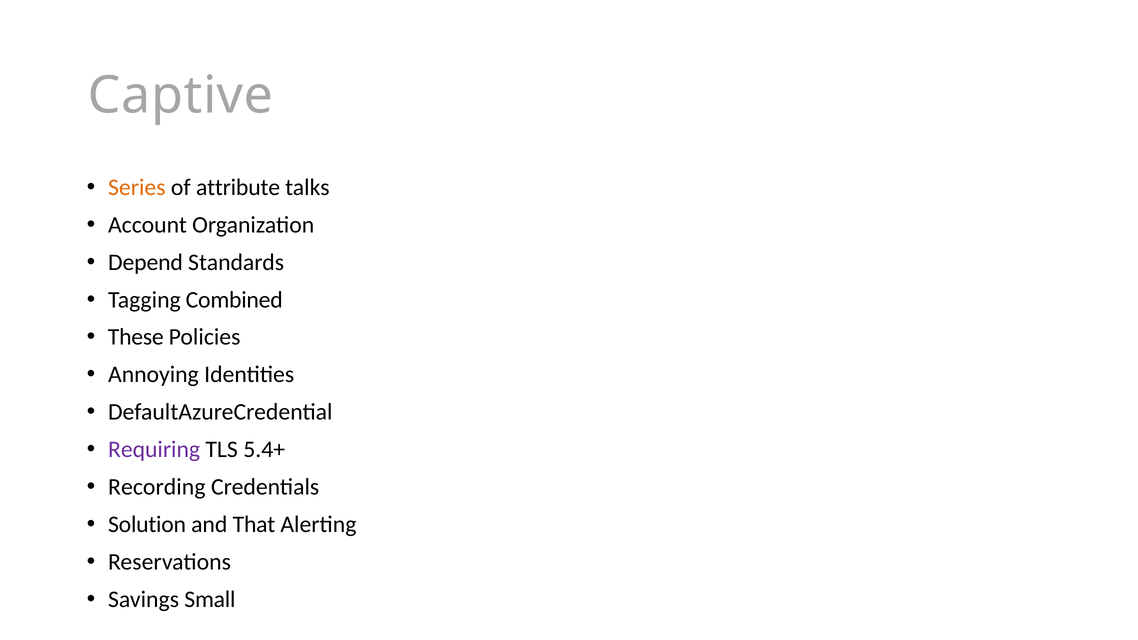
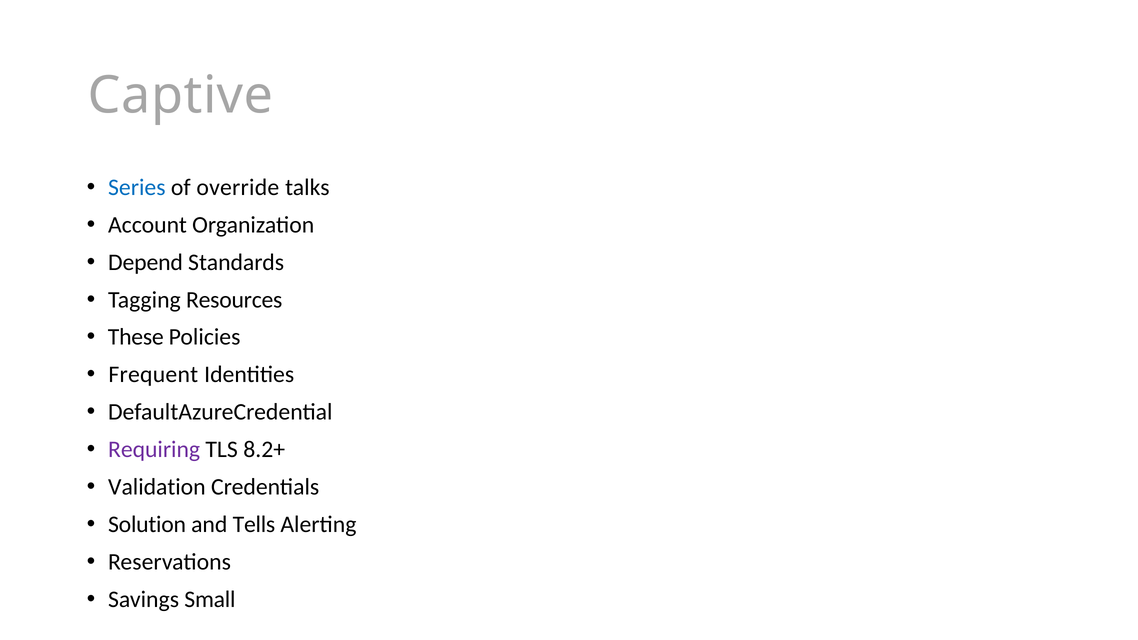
Series colour: orange -> blue (137, 187)
attribute: attribute -> override (238, 187)
Combined: Combined -> Resources (234, 300)
Annoying: Annoying -> Frequent (153, 375)
5.4+: 5.4+ -> 8.2+ (264, 450)
Recording: Recording -> Validation (157, 487)
That: That -> Tells (254, 525)
